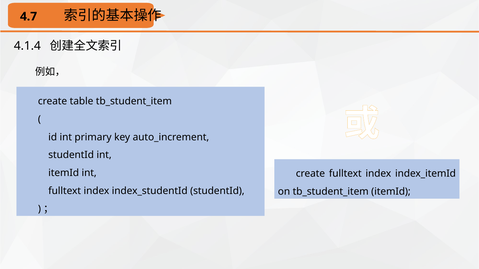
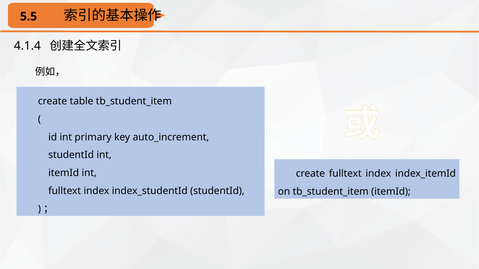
4.7: 4.7 -> 5.5 (29, 17)
